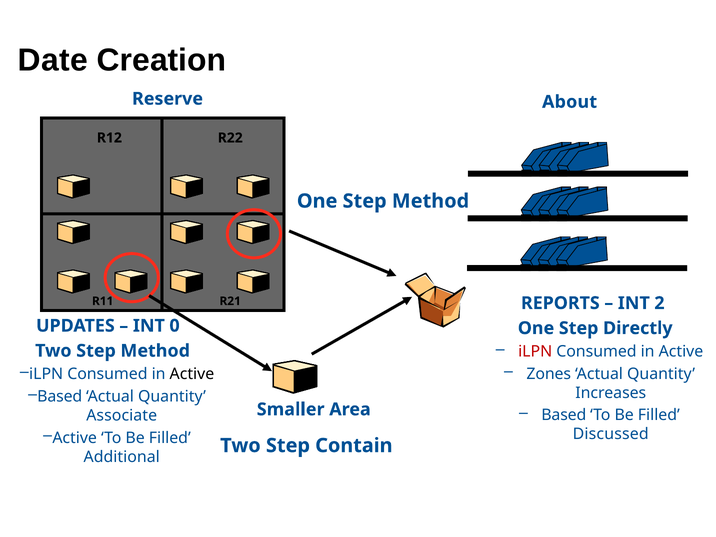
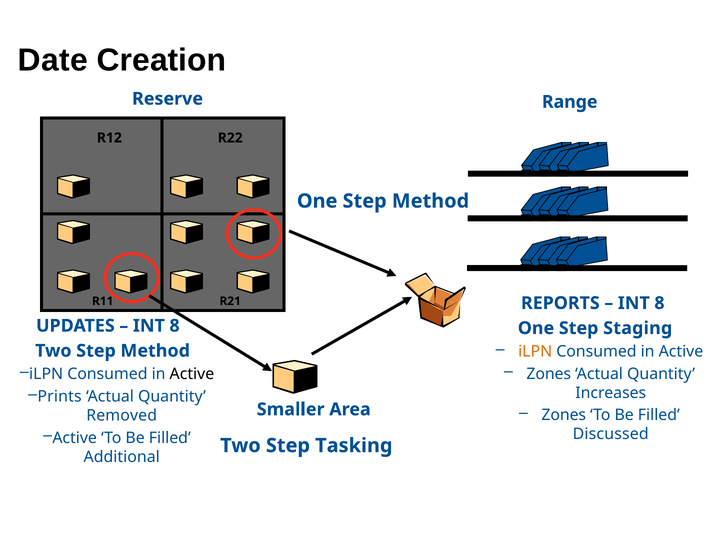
About: About -> Range (570, 102)
2: 2 -> 8 (659, 303)
0: 0 -> 8 (175, 326)
Directly: Directly -> Staging (638, 328)
iLPN colour: red -> orange (535, 352)
Based: Based -> Prints (60, 396)
Based: Based -> Zones (564, 415)
Associate: Associate -> Removed (122, 416)
Contain: Contain -> Tasking (354, 446)
